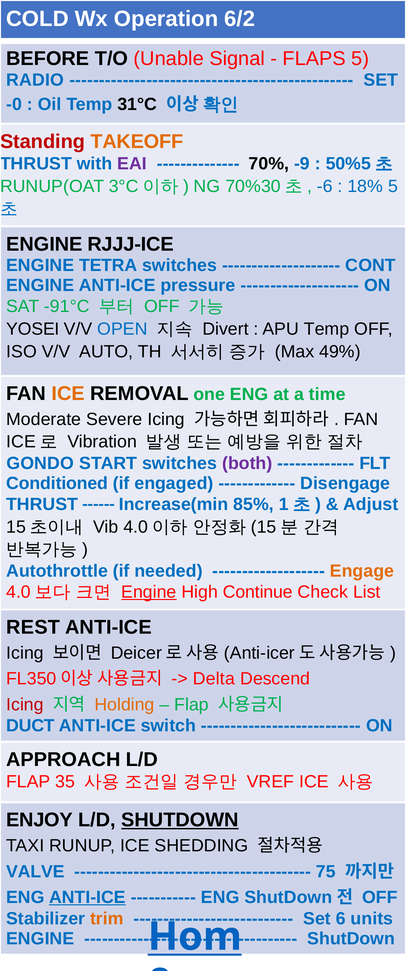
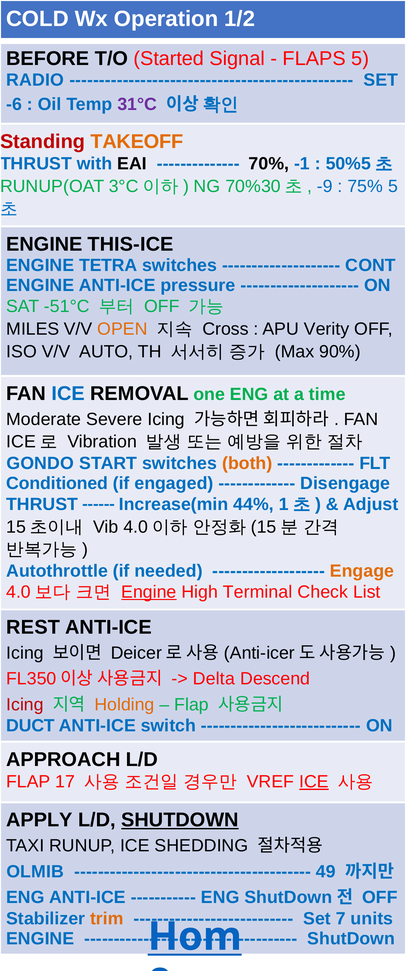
6/2: 6/2 -> 1/2 (240, 19)
Unable: Unable -> Started (169, 59)
-0: -0 -> -6 (14, 104)
31°C colour: black -> purple (137, 104)
EAI colour: purple -> black (132, 164)
-9: -9 -> -1 (302, 164)
-6: -6 -> -9 (325, 186)
18%: 18% -> 75% (365, 186)
RJJJ-ICE: RJJJ-ICE -> THIS-ICE (130, 244)
-91°C: -91°C -> -51°C (67, 306)
YOSEI: YOSEI -> MILES (33, 329)
OPEN colour: blue -> orange (122, 329)
Divert: Divert -> Cross (225, 329)
APU Temp: Temp -> Verity (327, 329)
49%: 49% -> 90% (340, 352)
ICE colour: orange -> blue (68, 394)
both colour: purple -> orange (247, 463)
85%: 85% -> 44% (254, 504)
Continue: Continue -> Terminal (258, 592)
35: 35 -> 17 (65, 782)
ICE underline: none -> present (314, 782)
ENJOY: ENJOY -> APPLY (39, 820)
VALVE: VALVE -> OLMIB (35, 872)
75: 75 -> 49 (326, 872)
ANTI-ICE underline: present -> none (87, 898)
6: 6 -> 7 (341, 919)
